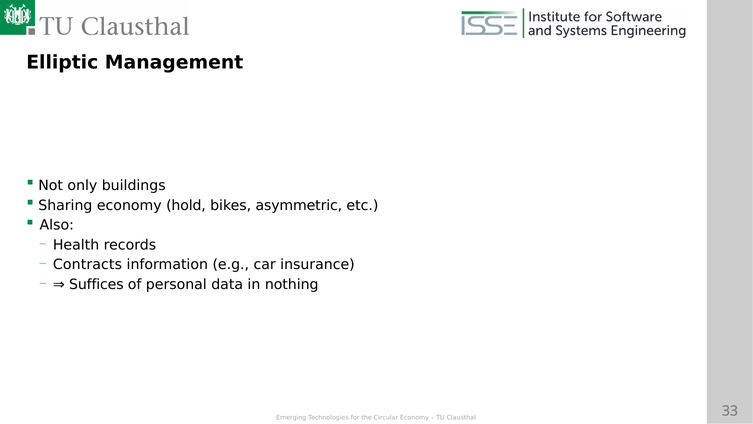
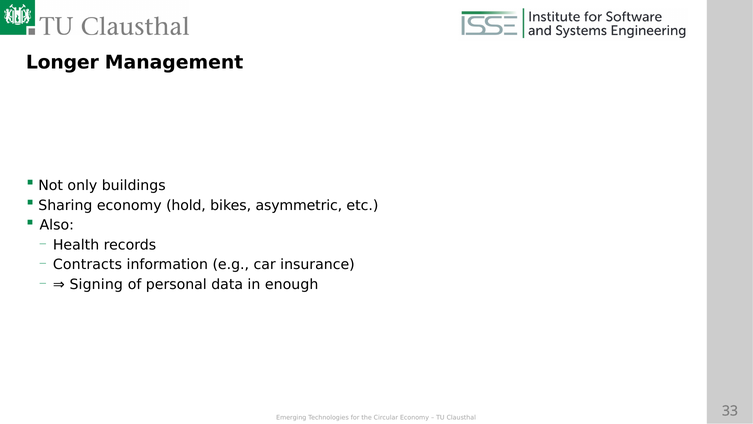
Elliptic: Elliptic -> Longer (62, 63)
Suffices: Suffices -> Signing (96, 284)
nothing: nothing -> enough (292, 284)
